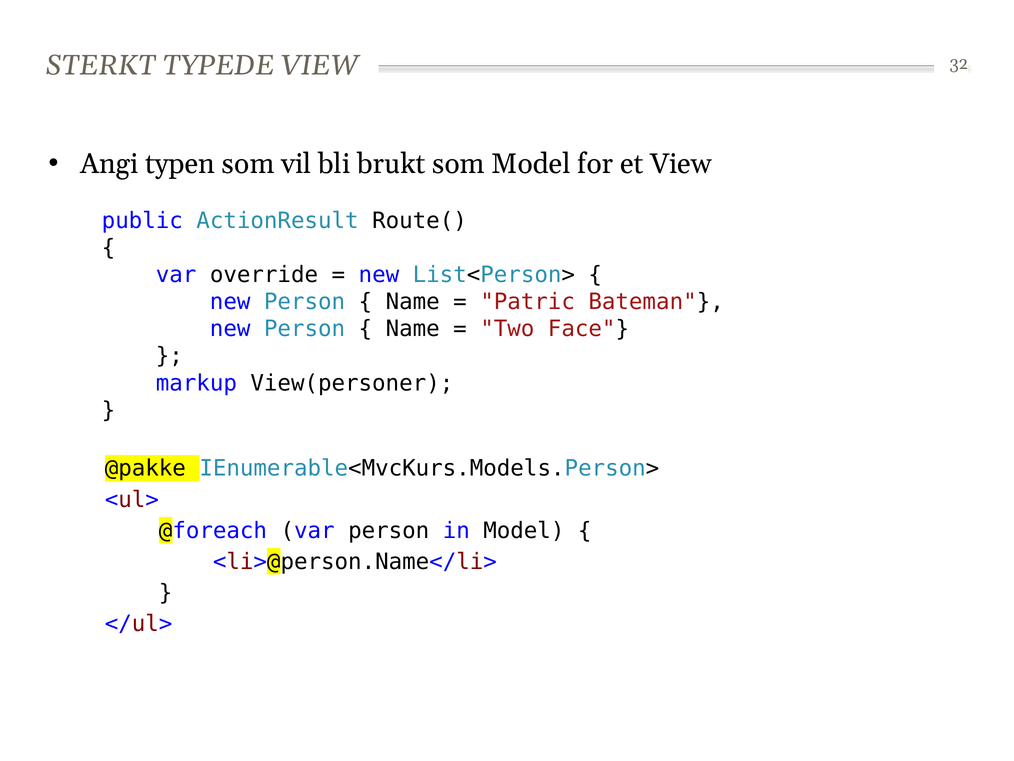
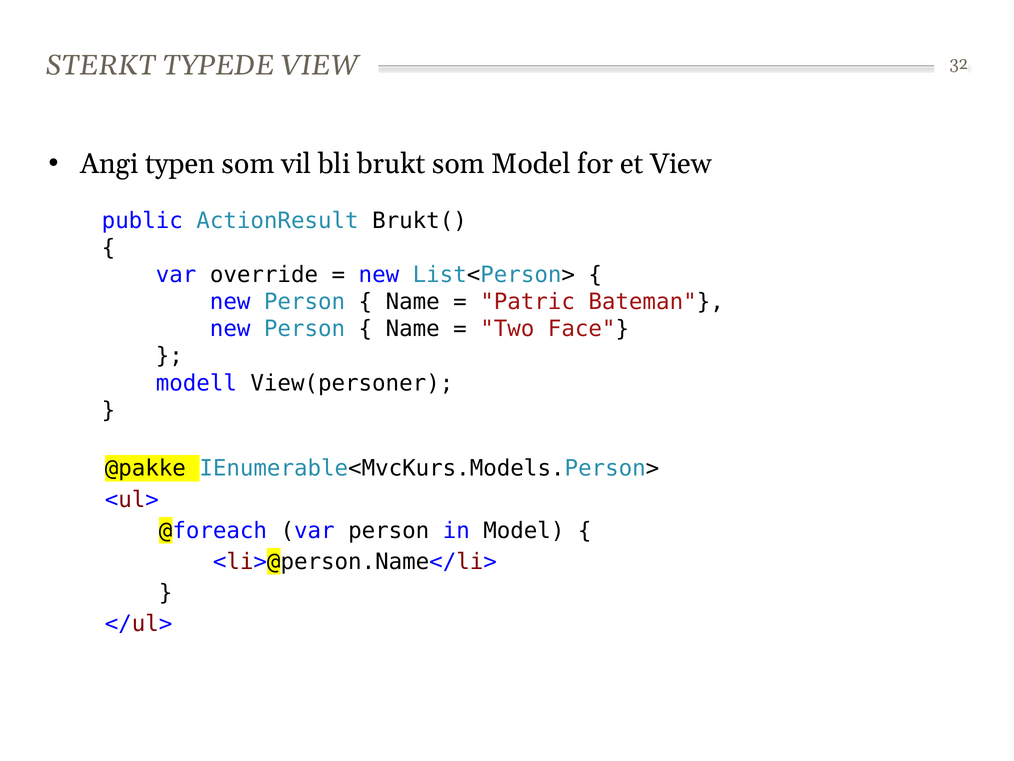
Route(: Route( -> Brukt( (419, 221)
markup: markup -> modell (196, 383)
